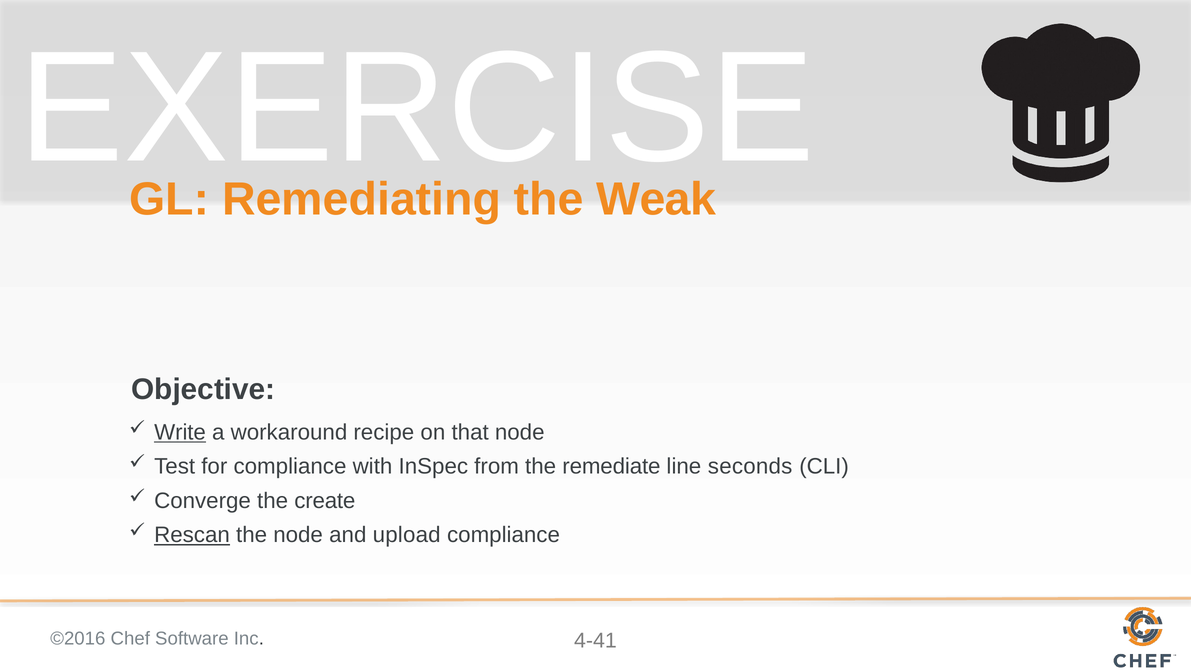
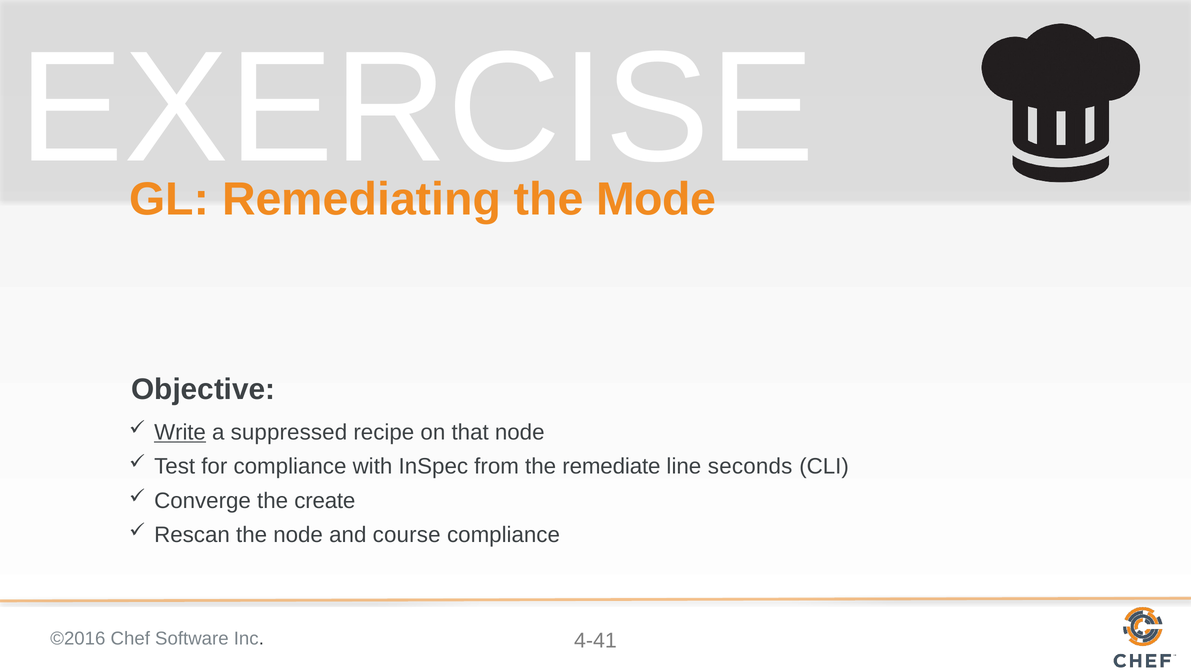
Weak: Weak -> Mode (656, 199)
workaround: workaround -> suppressed (289, 432)
Rescan underline: present -> none (192, 535)
upload: upload -> course (407, 535)
